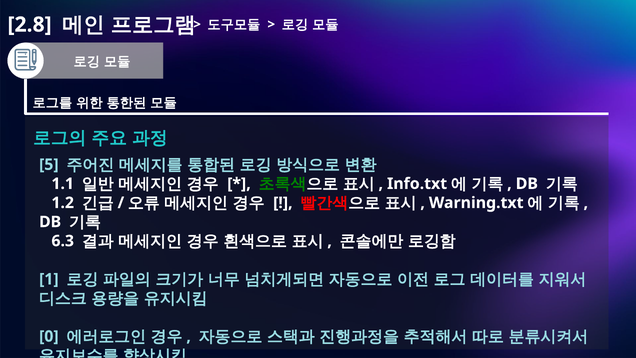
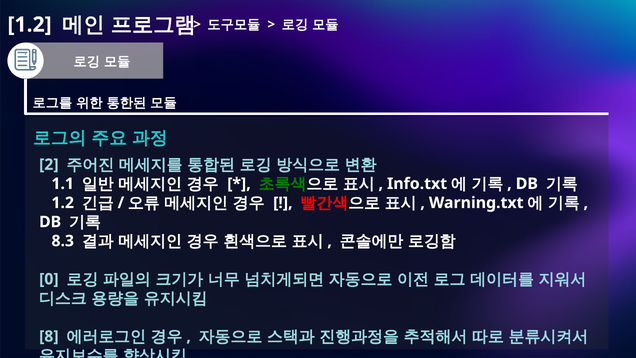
2.8: 2.8 -> 1.2 (30, 25)
5: 5 -> 2 (49, 164)
6.3: 6.3 -> 8.3 (63, 241)
1: 1 -> 0 (49, 279)
0: 0 -> 8 (49, 336)
